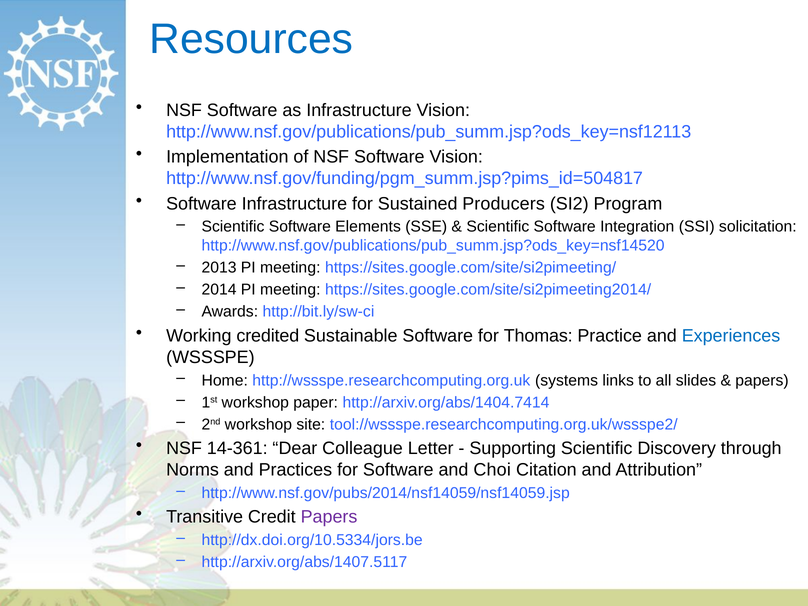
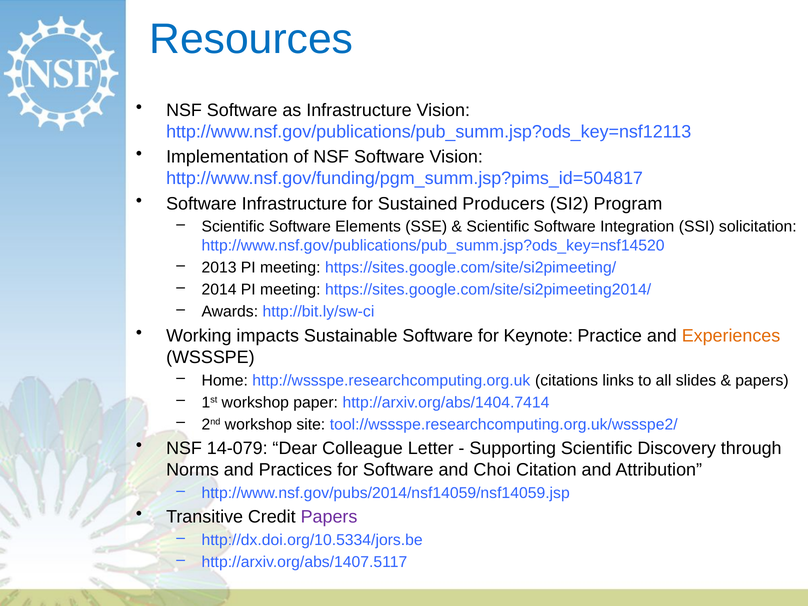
credited: credited -> impacts (268, 336)
Thomas: Thomas -> Keynote (538, 336)
Experiences colour: blue -> orange (731, 336)
systems: systems -> citations (567, 380)
14-361: 14-361 -> 14-079 (237, 448)
